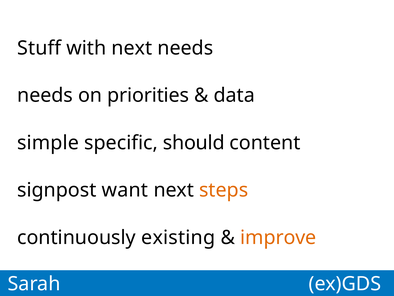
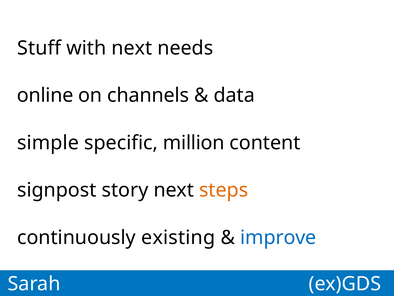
needs: needs -> online (45, 95)
priorities: priorities -> channels (148, 95)
should: should -> million (194, 143)
want: want -> story (125, 190)
improve colour: orange -> blue (278, 237)
